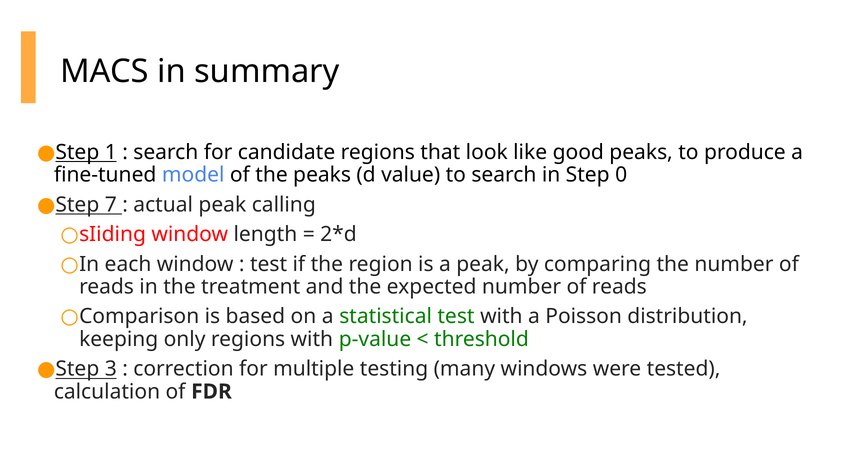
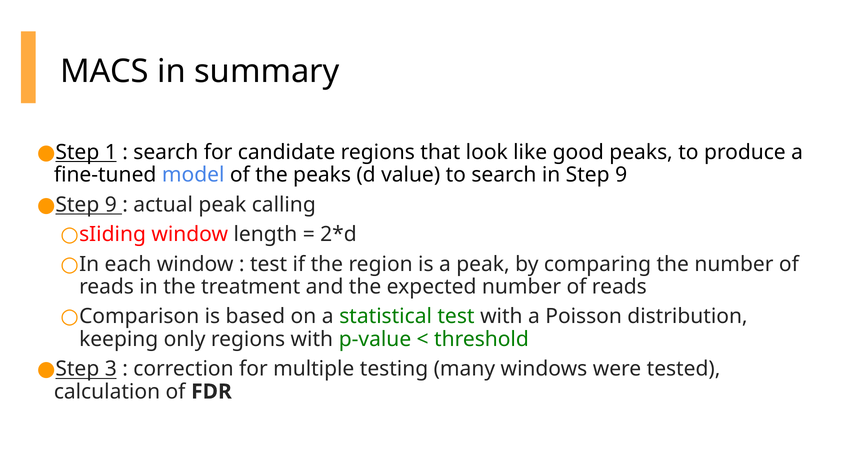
in Step 0: 0 -> 9 (621, 175)
7: 7 -> 9 (111, 205)
